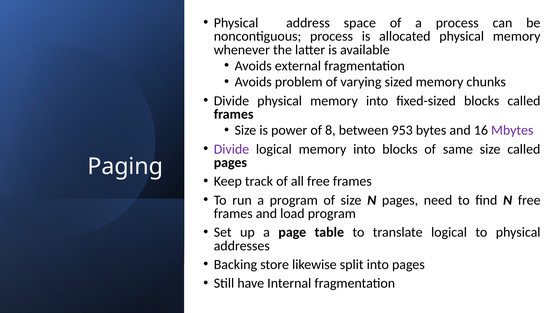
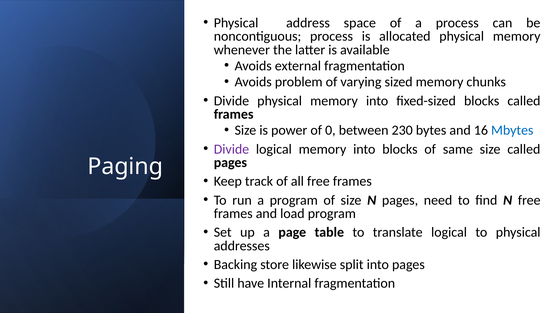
8: 8 -> 0 (330, 130)
953: 953 -> 230 (402, 130)
Mbytes colour: purple -> blue (512, 130)
